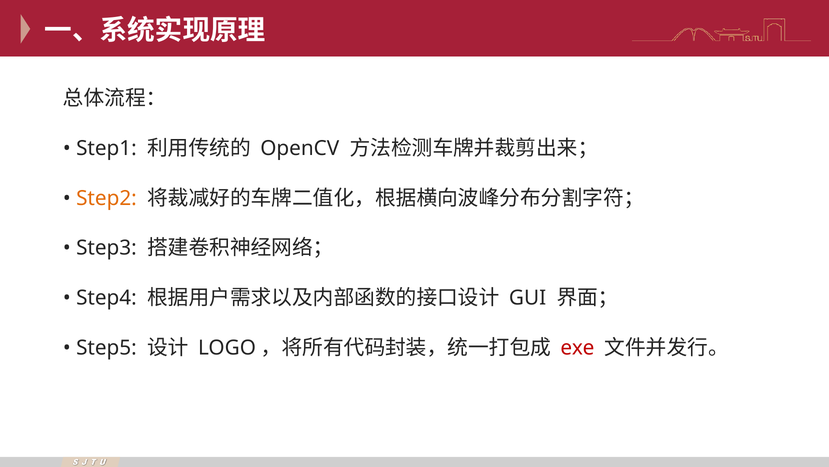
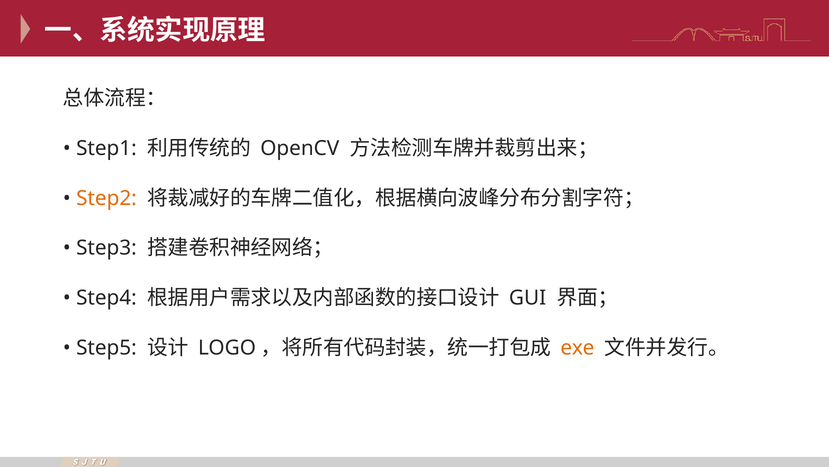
exe colour: red -> orange (577, 347)
